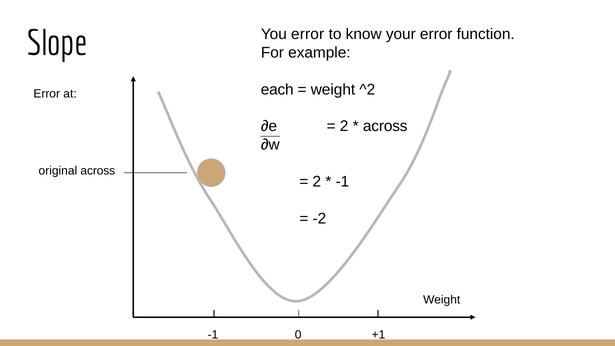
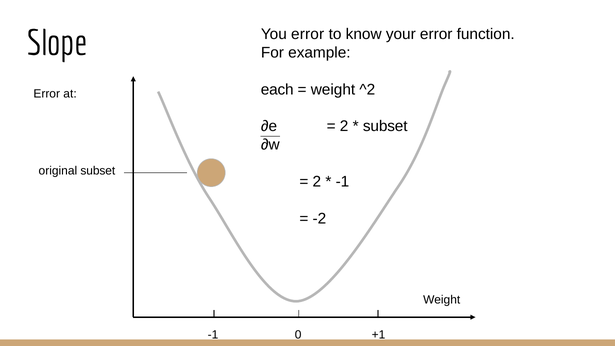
across: across -> subset (385, 126)
original across: across -> subset (98, 171)
